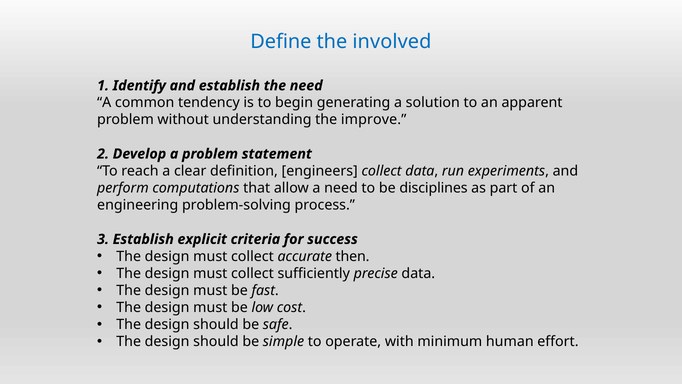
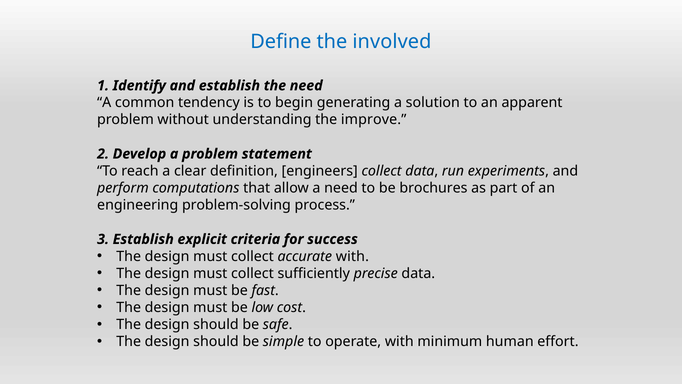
disciplines: disciplines -> brochures (433, 188)
accurate then: then -> with (352, 256)
